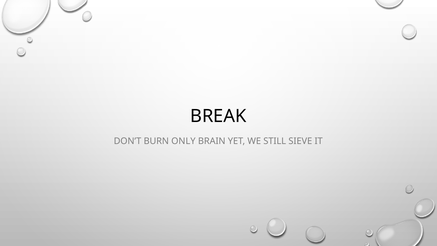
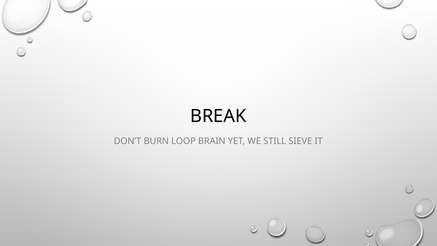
ONLY: ONLY -> LOOP (183, 141)
